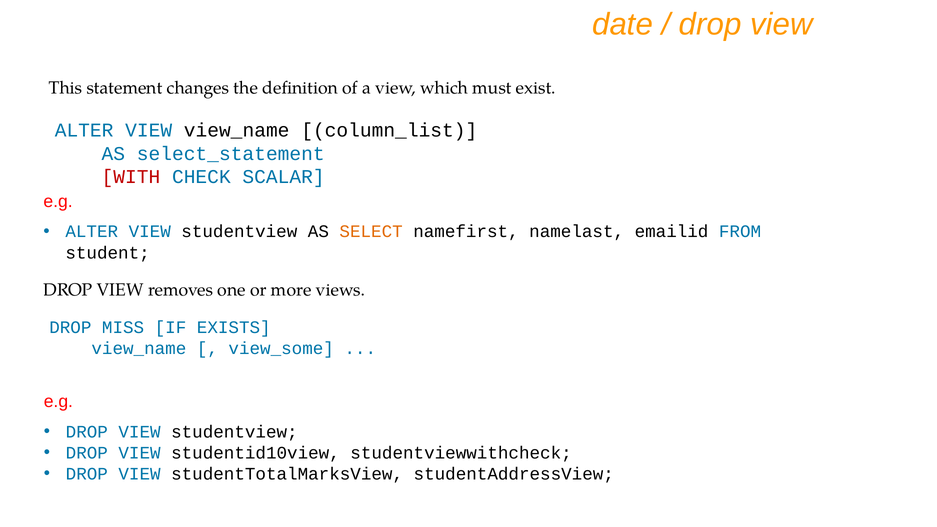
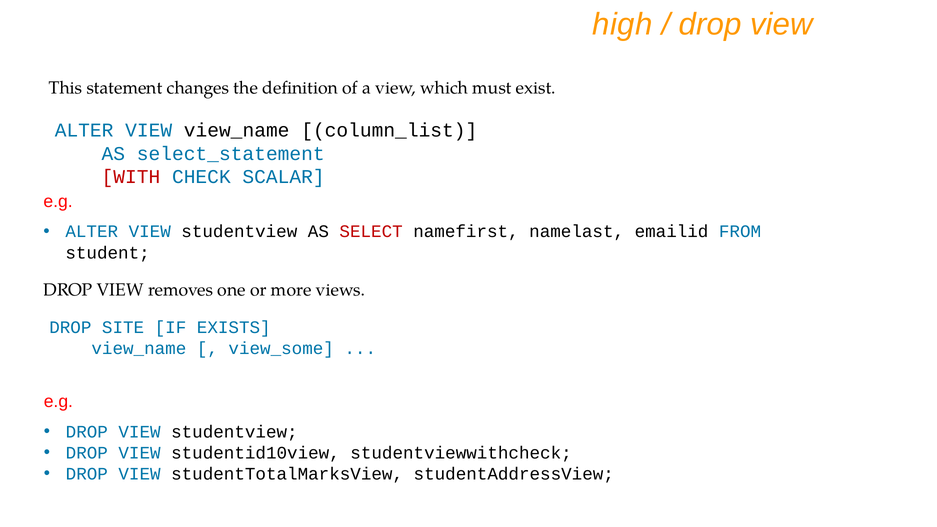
date: date -> high (622, 24)
SELECT colour: orange -> red (371, 232)
MISS: MISS -> SITE (123, 328)
